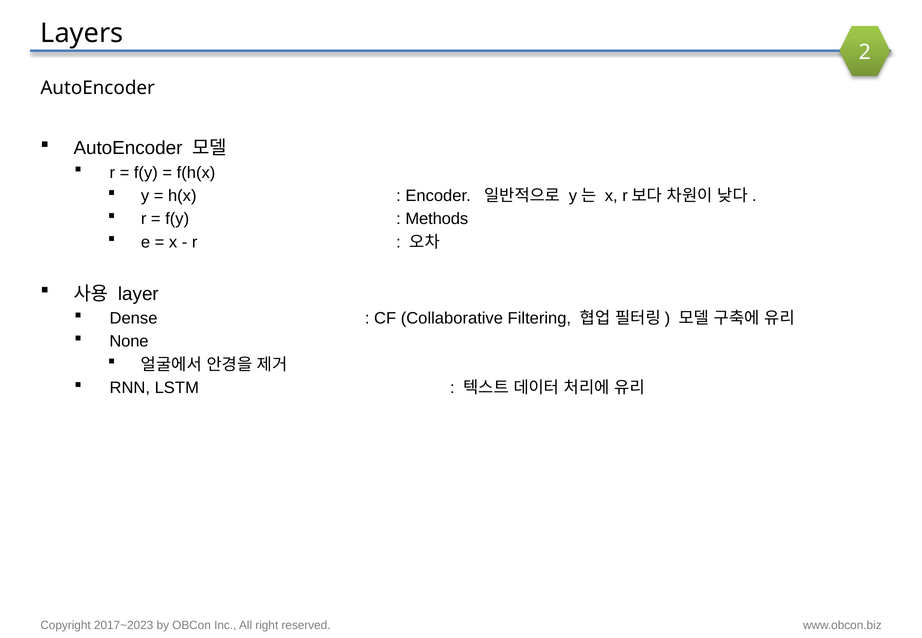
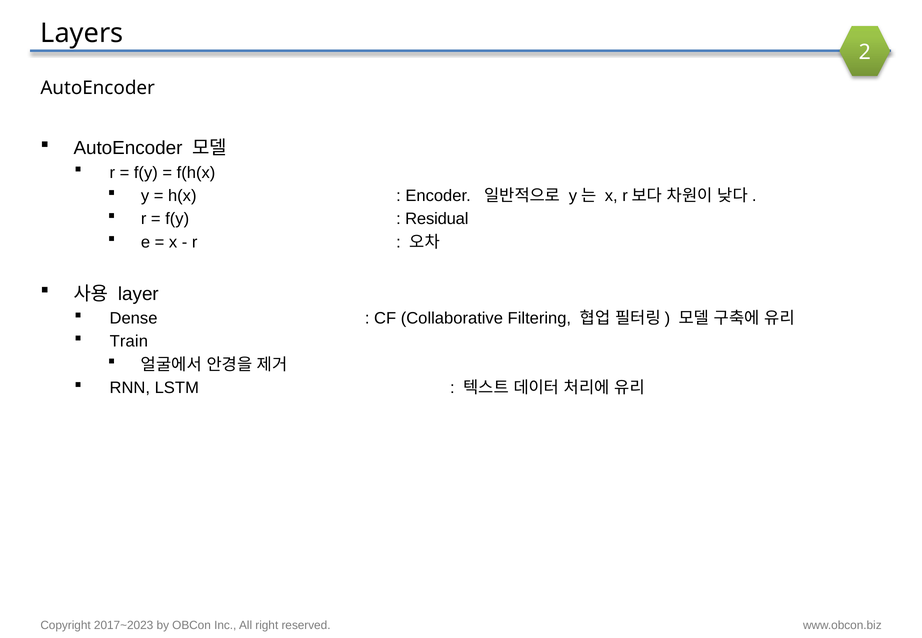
Methods: Methods -> Residual (437, 219)
None: None -> Train (129, 342)
